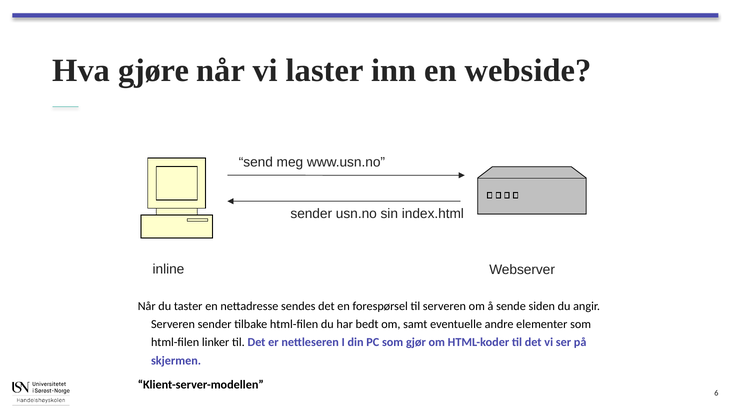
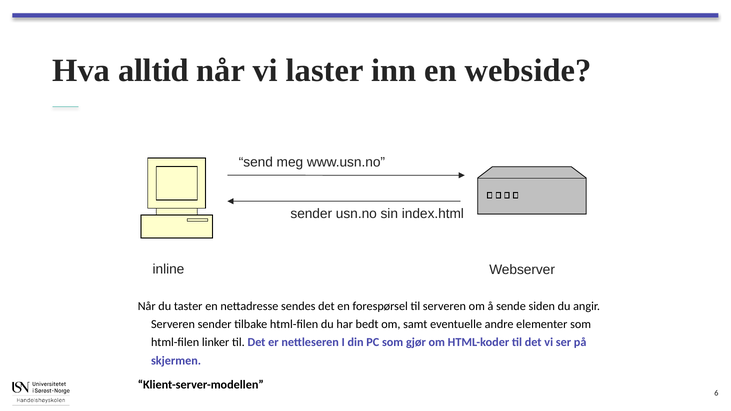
gjøre: gjøre -> alltid (154, 71)
